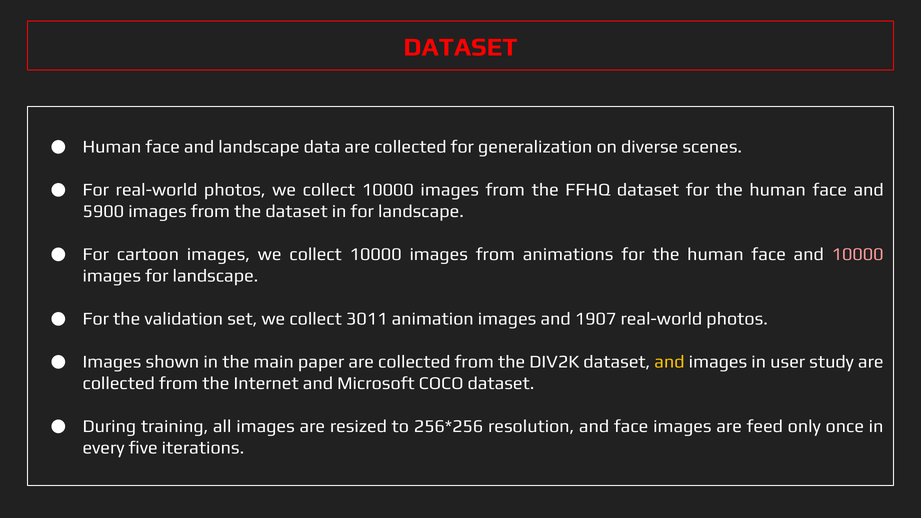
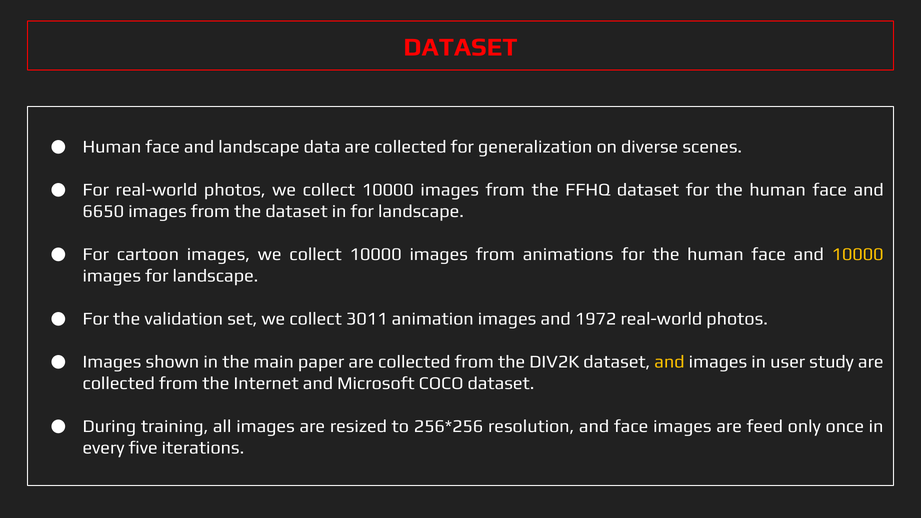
5900: 5900 -> 6650 (103, 211)
10000 colour: pink -> yellow (858, 254)
1907: 1907 -> 1972 (596, 319)
